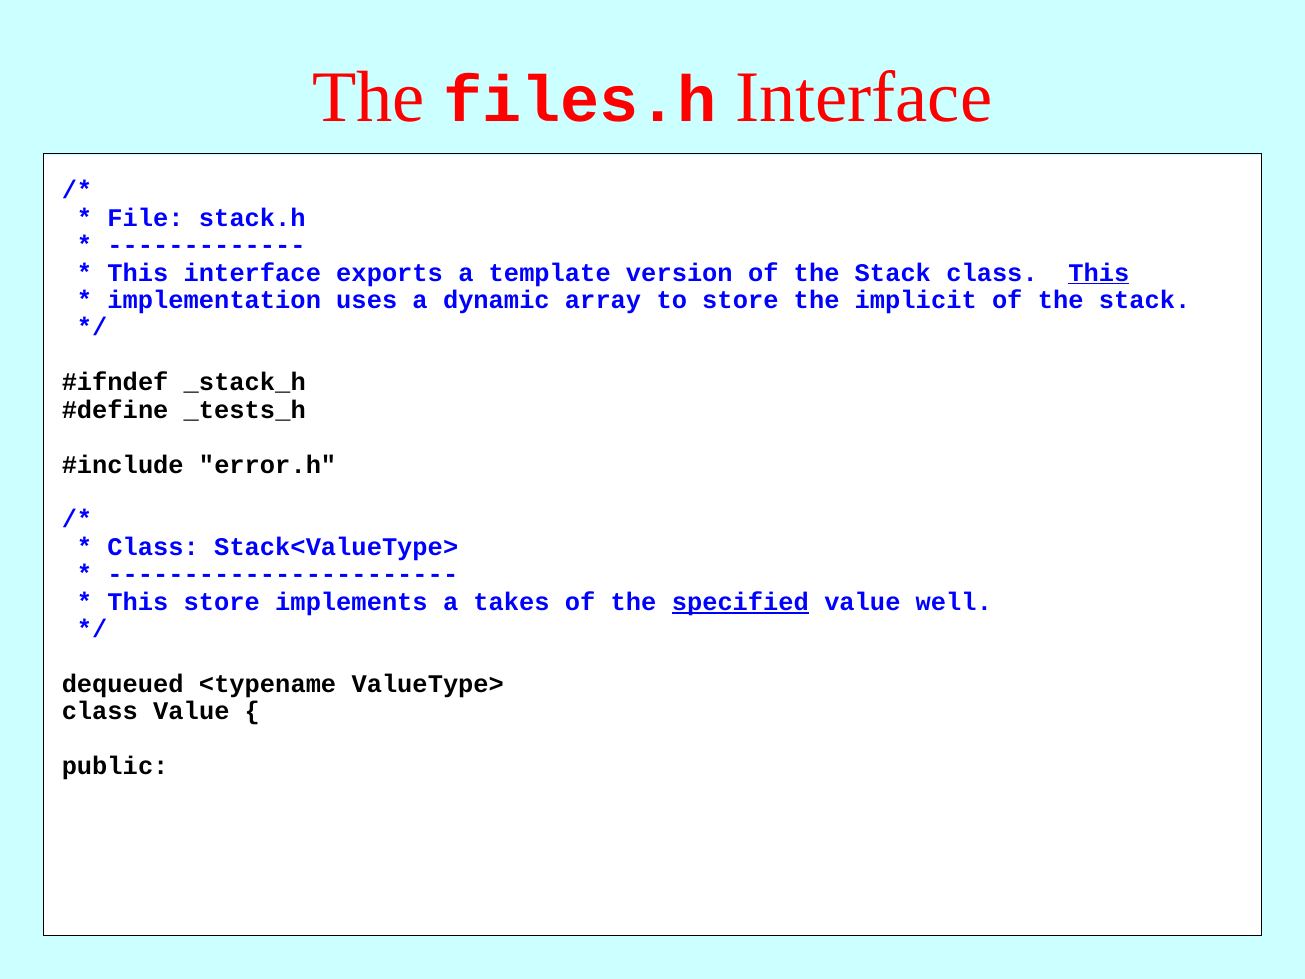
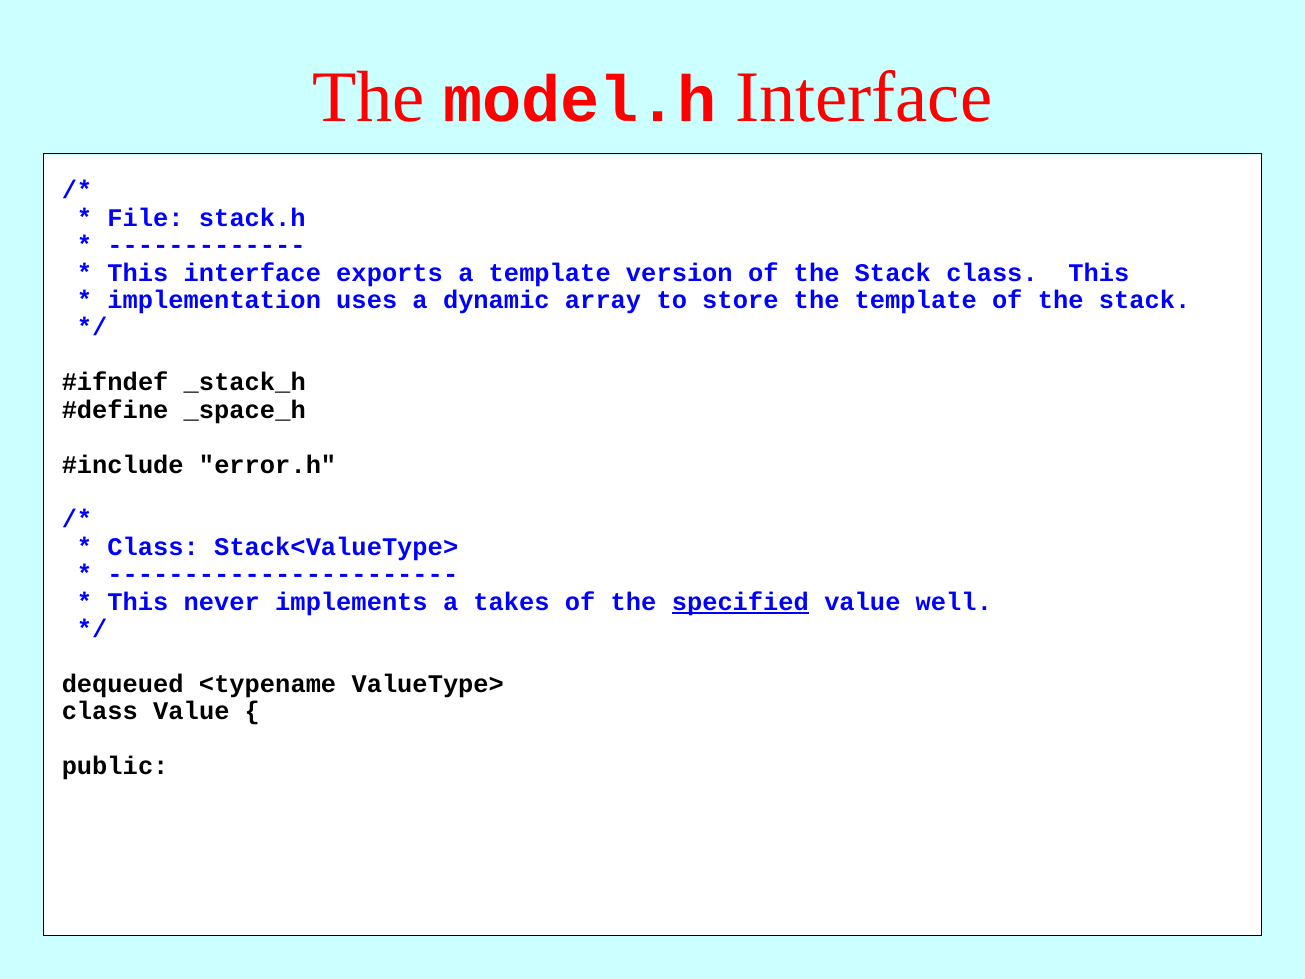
files.h: files.h -> model.h (580, 100)
This underline: present -> none (1099, 273)
the implicit: implicit -> template (916, 300)
_tests_h: _tests_h -> _space_h (245, 410)
This store: store -> never (222, 602)
